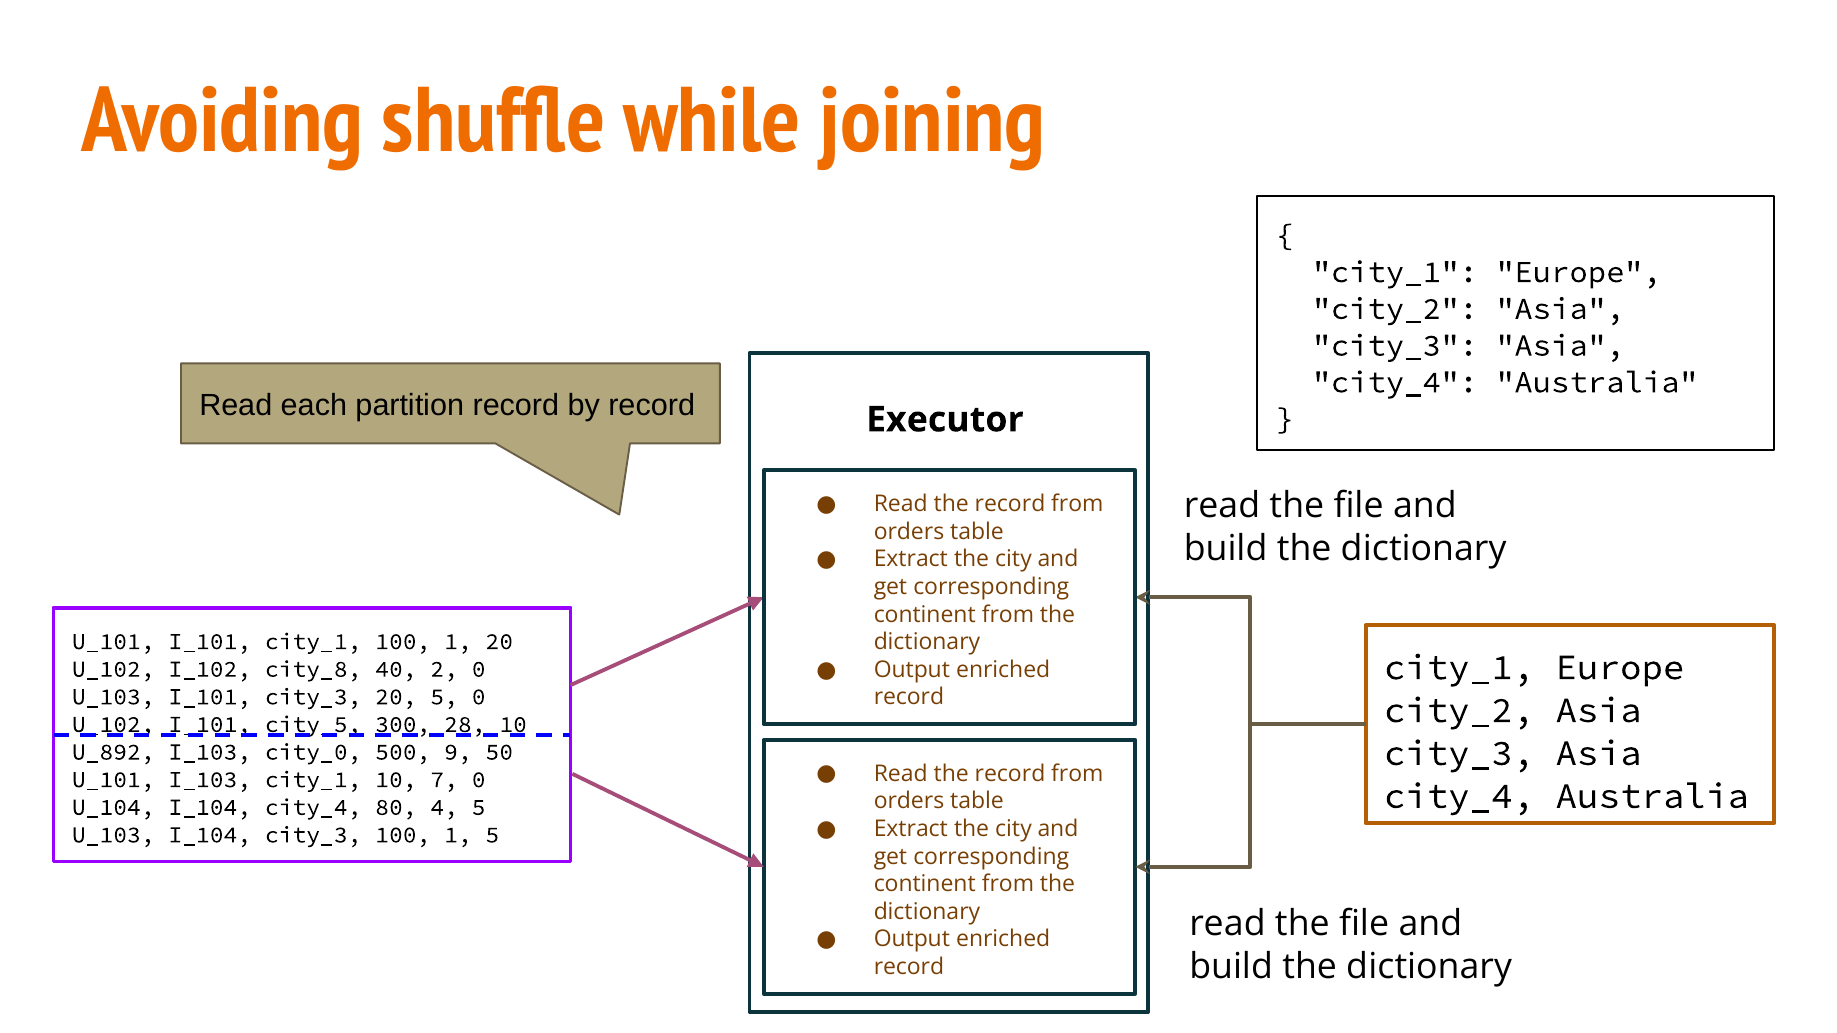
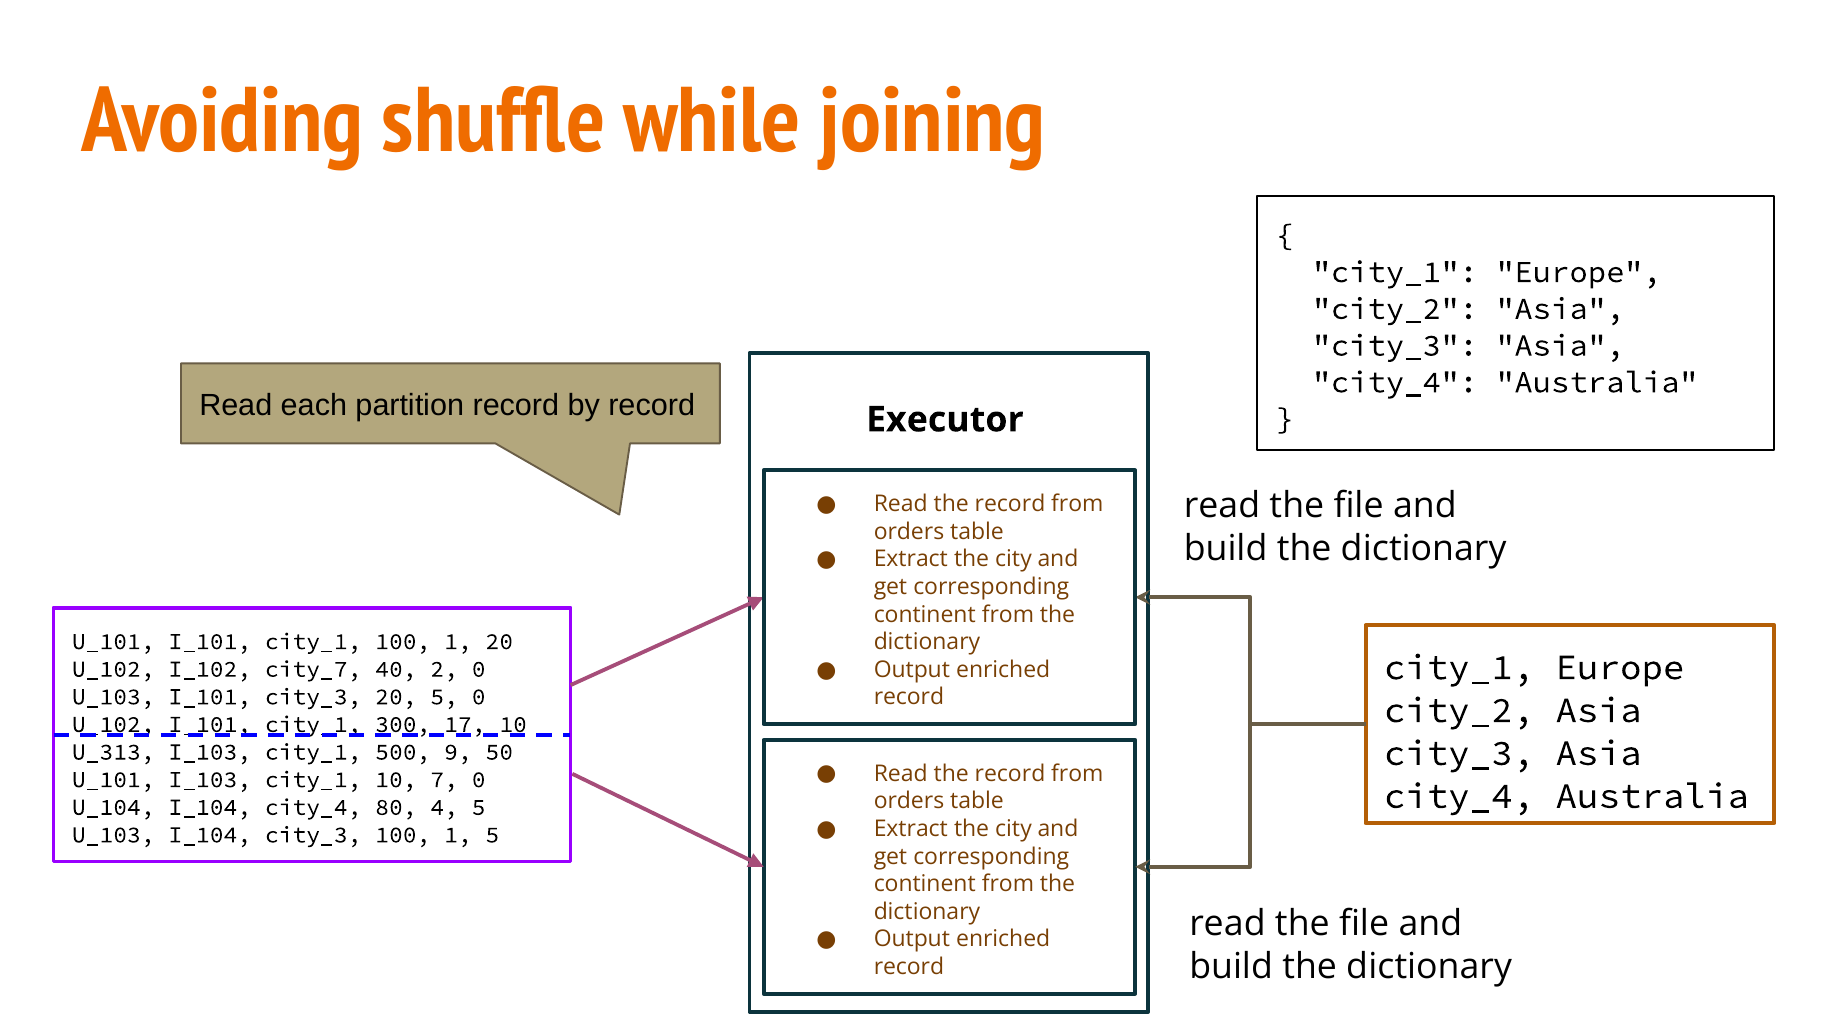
city_8: city_8 -> city_7 (313, 669)
U_102 I_101 city_5: city_5 -> city_1 (313, 725)
28: 28 -> 17 (465, 725)
U_892: U_892 -> U_313 (113, 752)
city_0: city_0 -> city_1 (313, 752)
